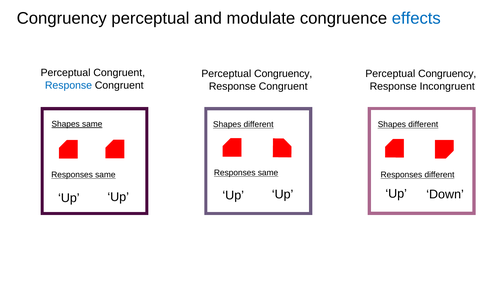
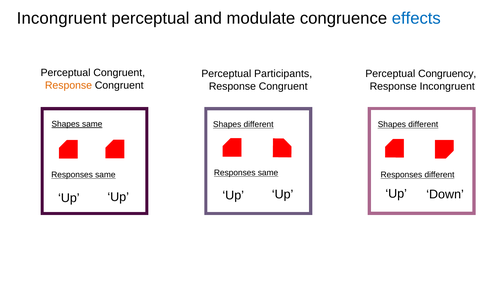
Congruency: Congruency -> Incongruent (62, 18)
Congruency: Congruency -> Participants (283, 74)
Response colour: blue -> orange (68, 85)
